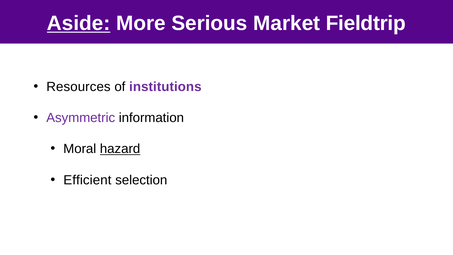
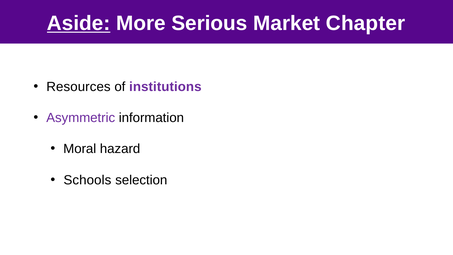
Fieldtrip: Fieldtrip -> Chapter (366, 23)
hazard underline: present -> none (120, 149)
Efficient: Efficient -> Schools (87, 180)
